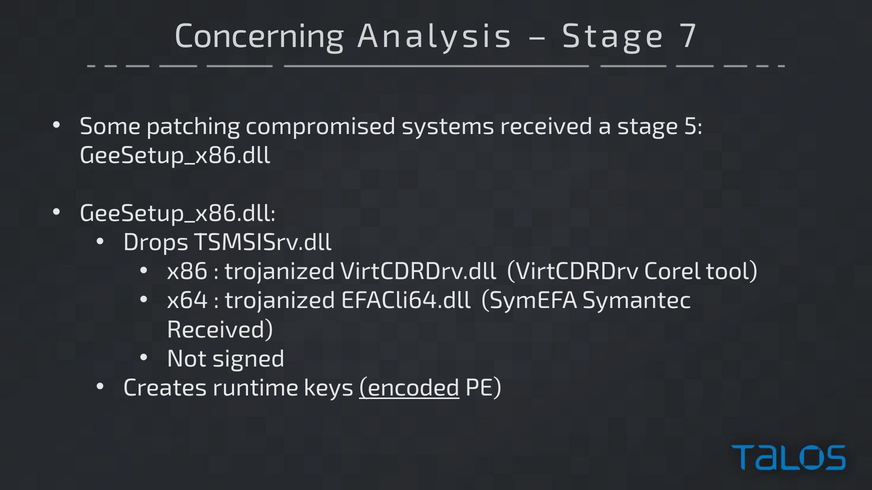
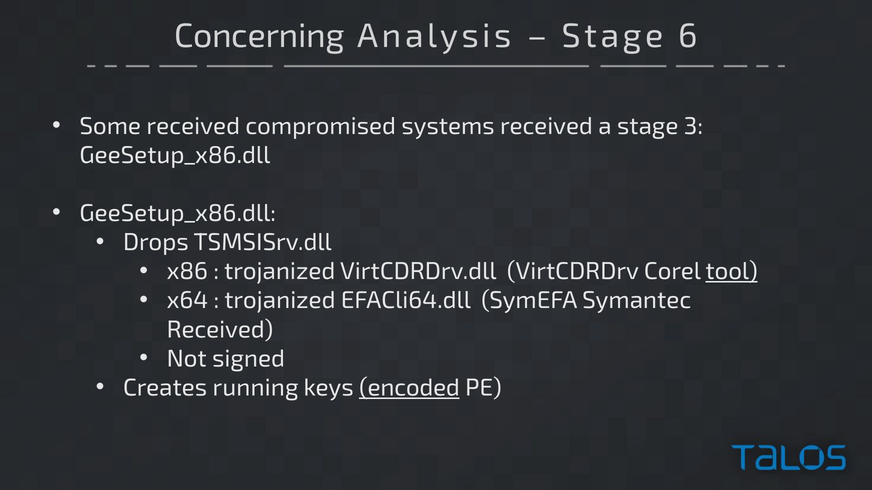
7: 7 -> 6 (688, 36)
Some patching: patching -> received (193, 126)
5: 5 -> 3 (694, 126)
tool underline: none -> present (732, 272)
runtime: runtime -> running (256, 388)
